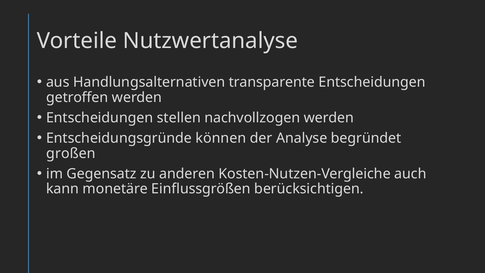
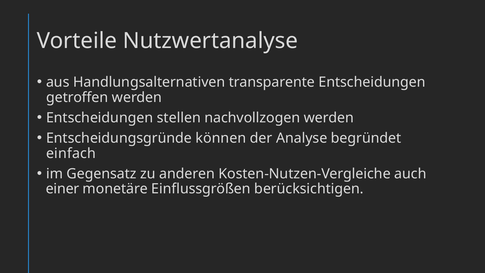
großen: großen -> einfach (71, 153)
kann: kann -> einer (63, 189)
